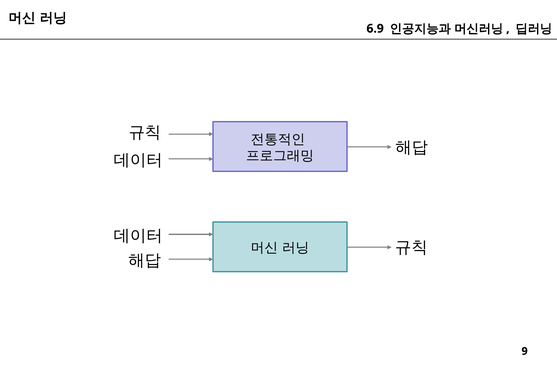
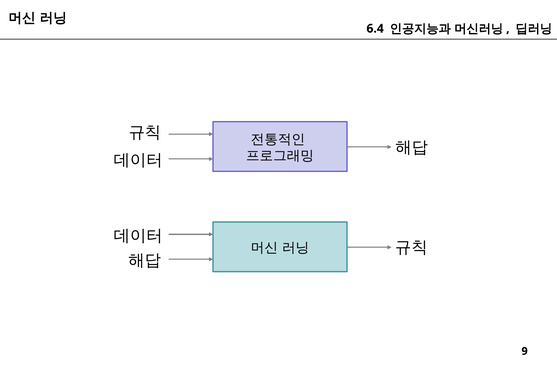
6.9: 6.9 -> 6.4 (375, 29)
